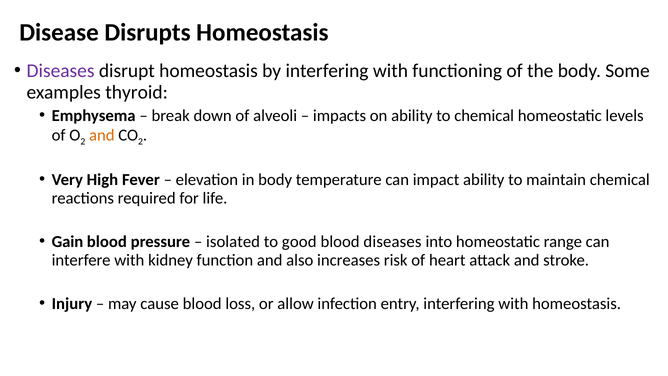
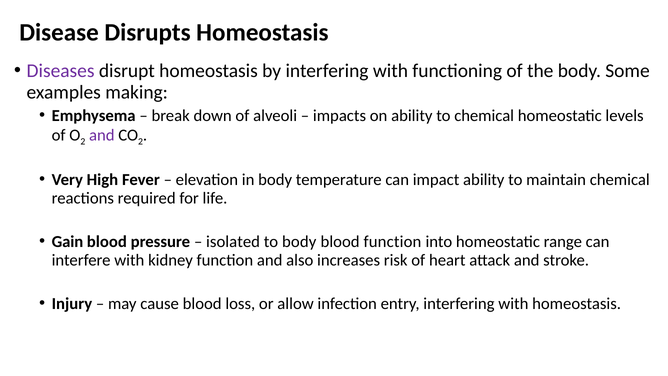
thyroid: thyroid -> making (137, 92)
and colour: orange -> purple (102, 135)
to good: good -> body (299, 242)
blood diseases: diseases -> function (392, 242)
